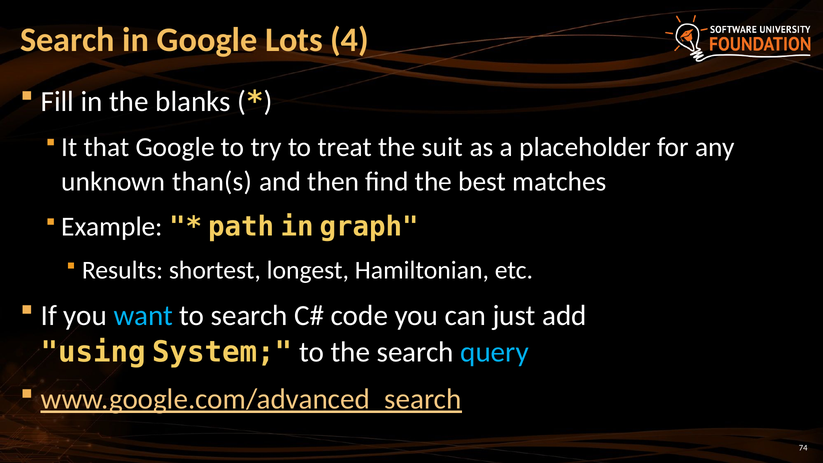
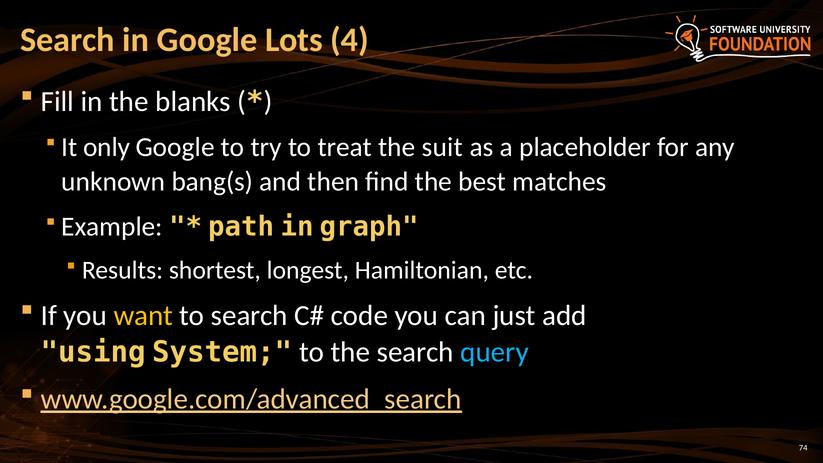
that: that -> only (107, 147)
than(s: than(s -> bang(s (212, 182)
want colour: light blue -> yellow (143, 315)
